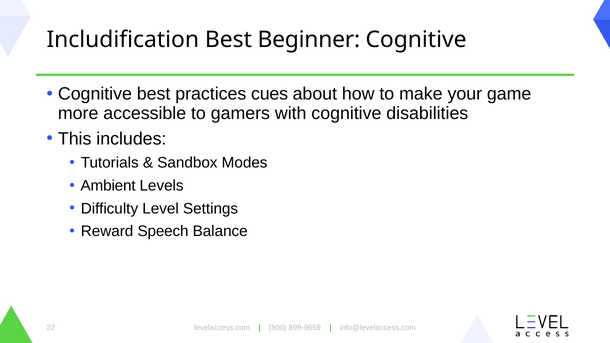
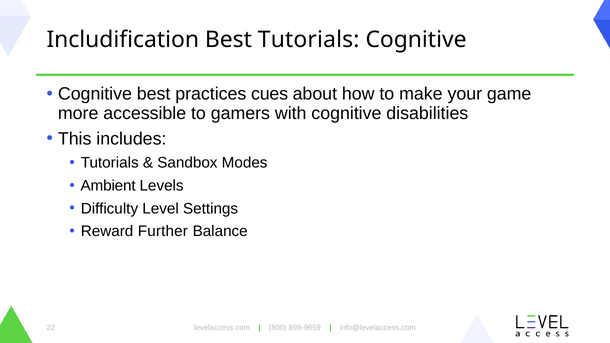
Best Beginner: Beginner -> Tutorials (309, 40)
Speech: Speech -> Further (163, 231)
